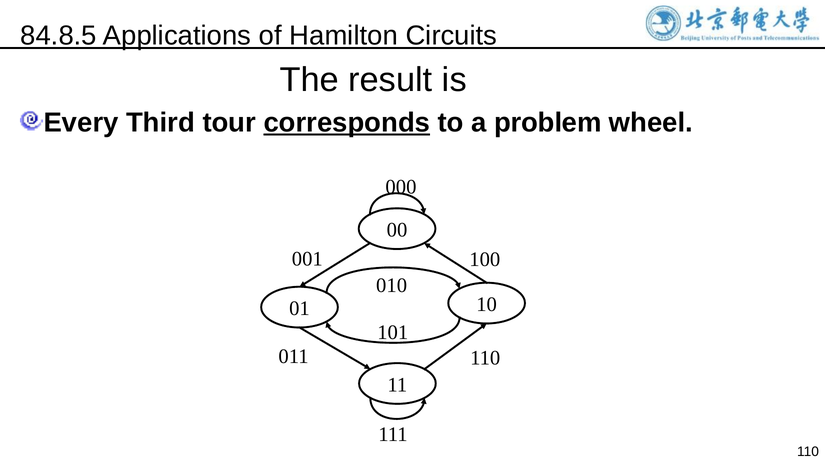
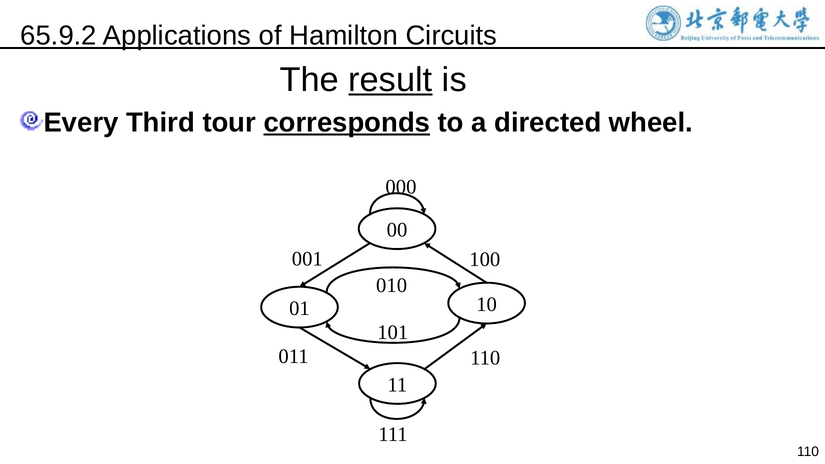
84.8.5: 84.8.5 -> 65.9.2 (59, 36)
result underline: none -> present (390, 80)
problem: problem -> directed (548, 123)
